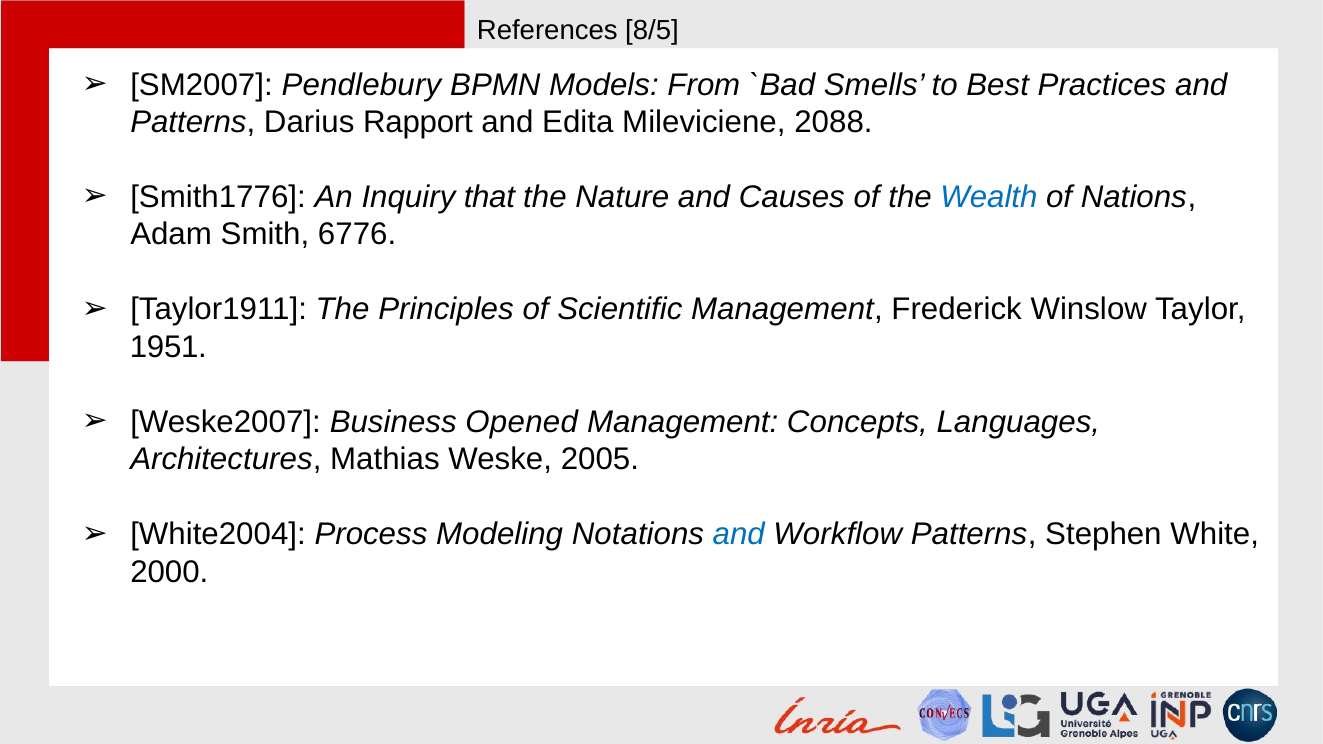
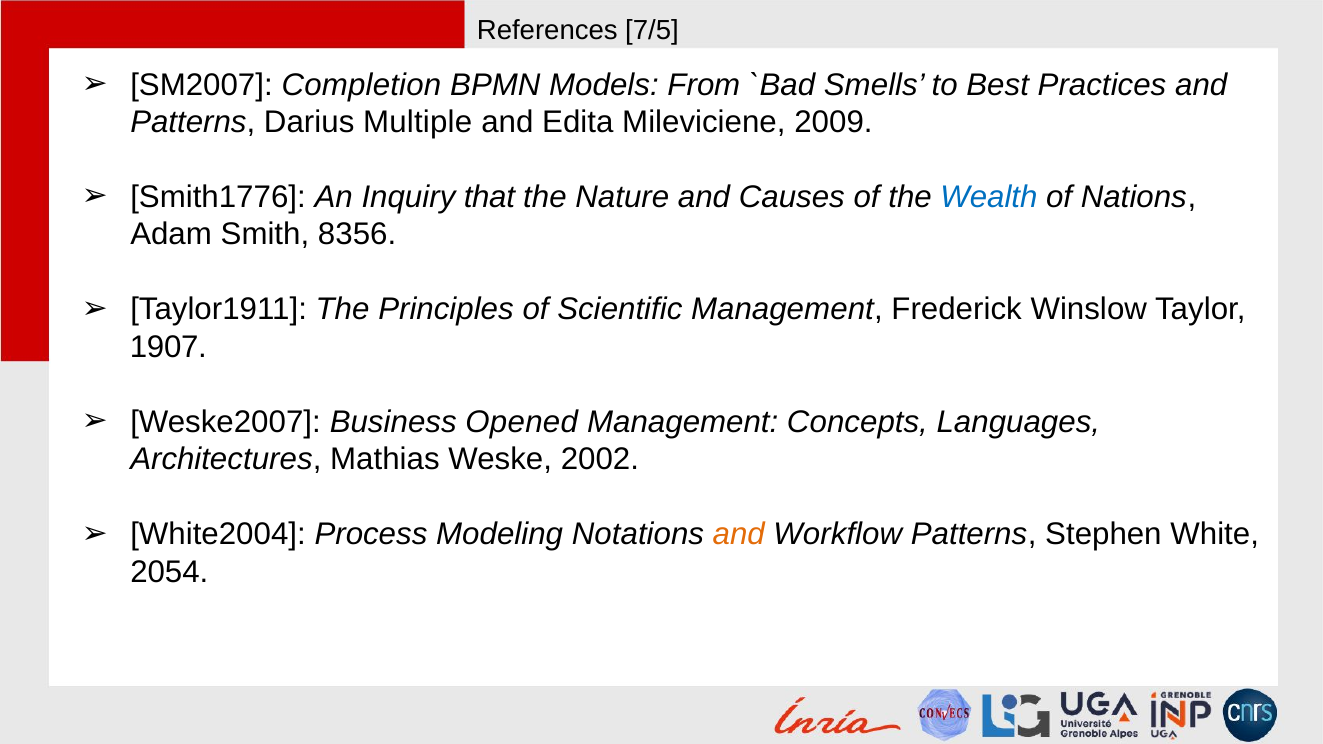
8/5: 8/5 -> 7/5 (652, 31)
Pendlebury: Pendlebury -> Completion (361, 85)
Rapport: Rapport -> Multiple (418, 122)
2088: 2088 -> 2009 (833, 122)
6776: 6776 -> 8356 (357, 235)
1951: 1951 -> 1907 (168, 347)
2005: 2005 -> 2002 (600, 460)
and colour: blue -> orange (739, 535)
2000: 2000 -> 2054 (169, 572)
